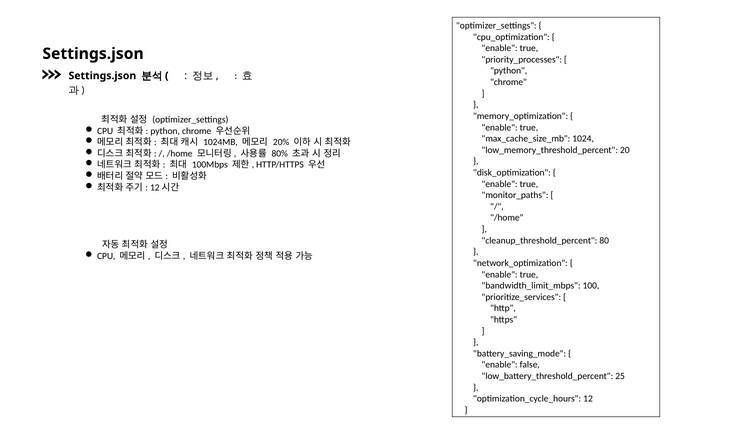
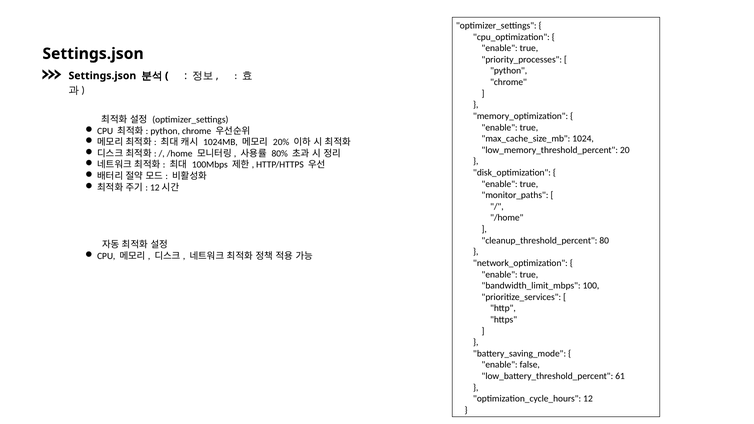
25: 25 -> 61 (620, 376)
